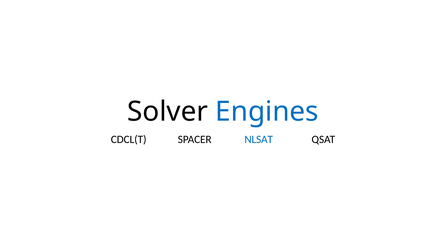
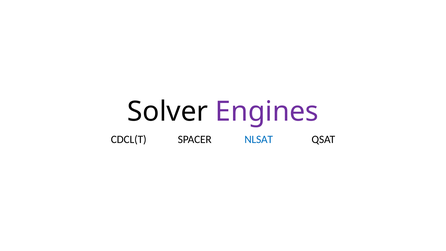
Engines colour: blue -> purple (267, 111)
